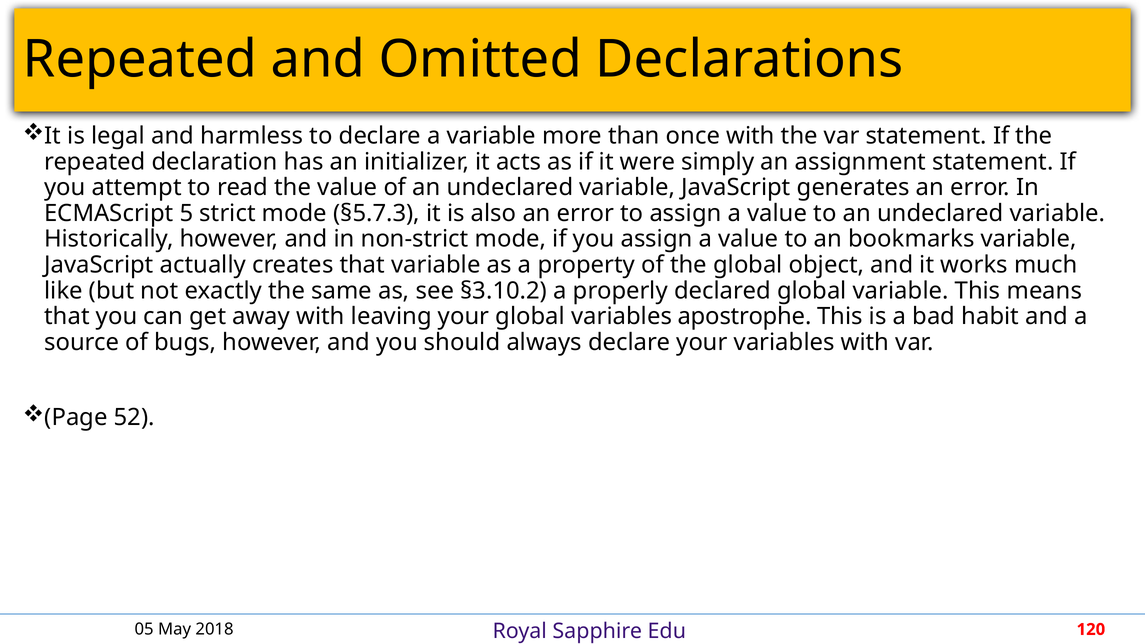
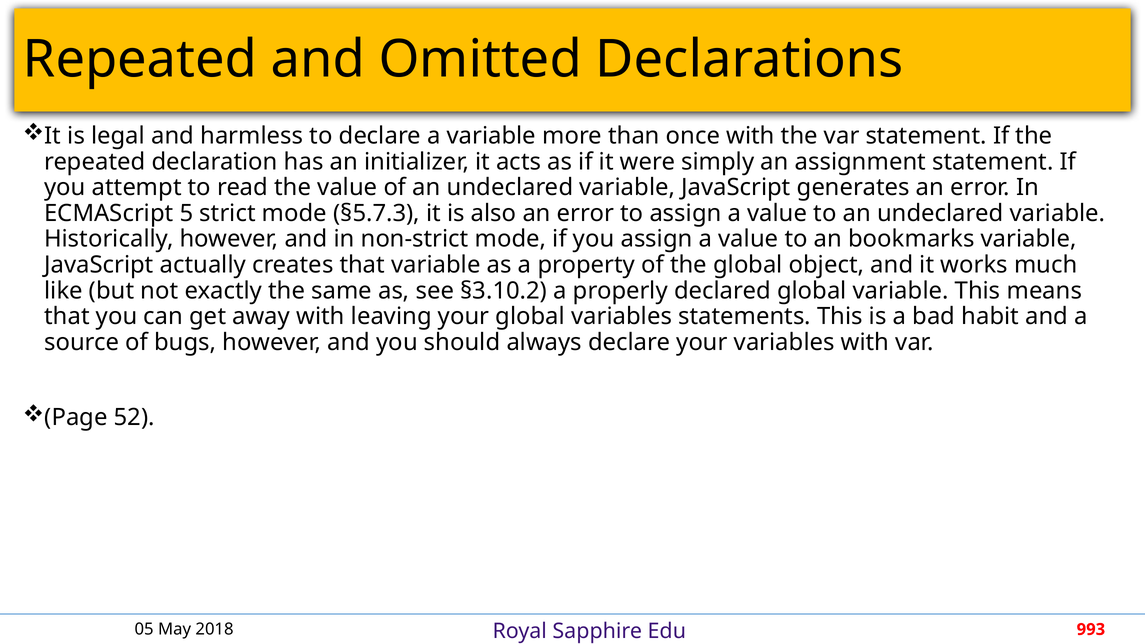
apostrophe: apostrophe -> statements (745, 316)
120: 120 -> 993 (1091, 630)
